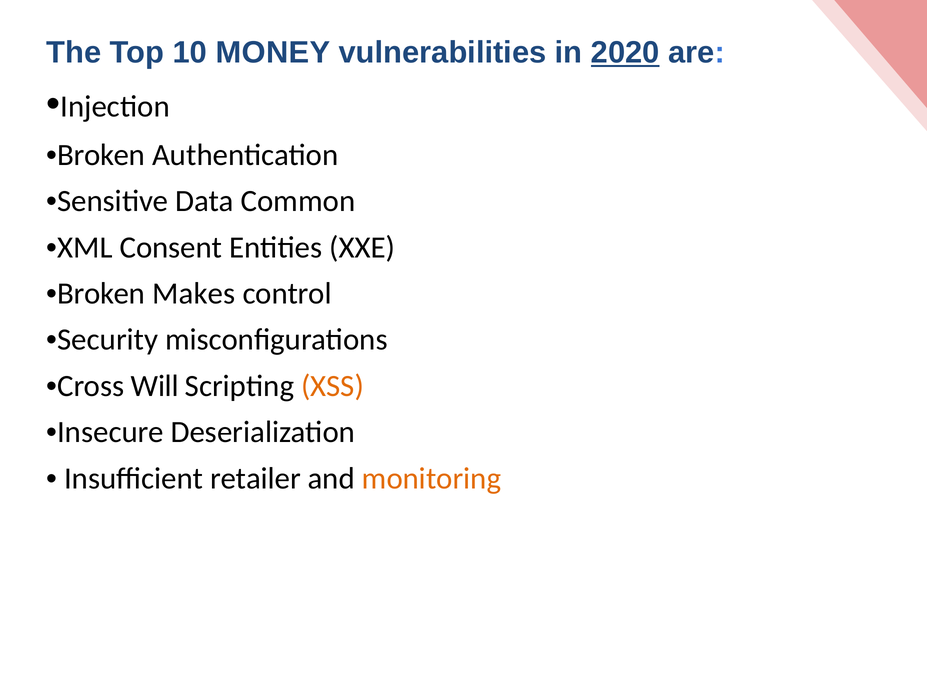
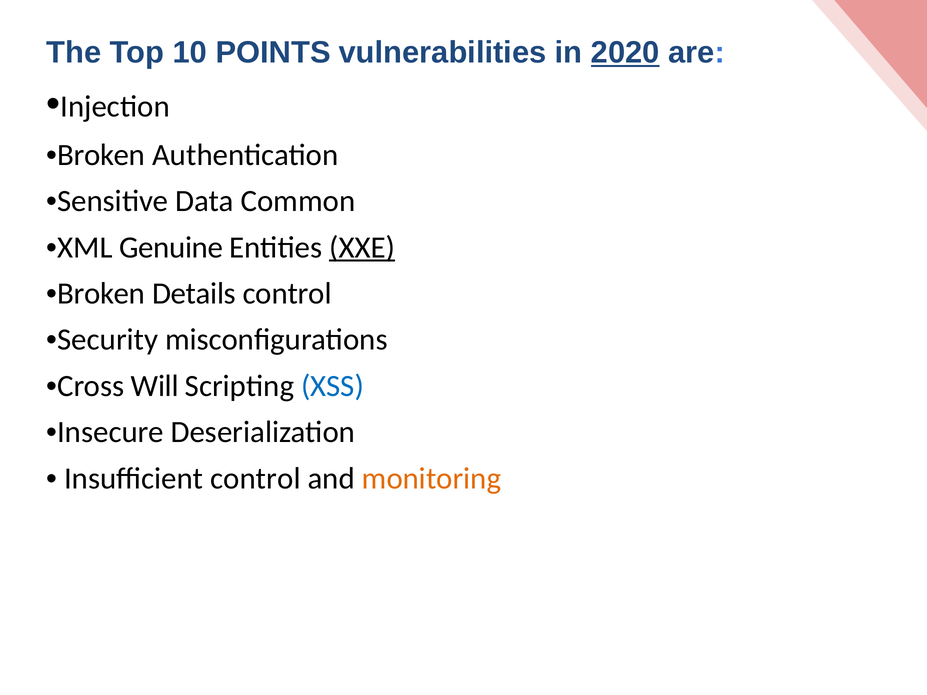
MONEY: MONEY -> POINTS (273, 53)
Consent: Consent -> Genuine (171, 247)
XXE underline: none -> present (362, 247)
Makes: Makes -> Details (194, 294)
XSS colour: orange -> blue (333, 386)
Insufficient retailer: retailer -> control (255, 479)
